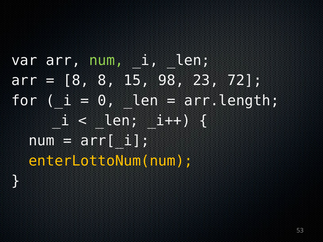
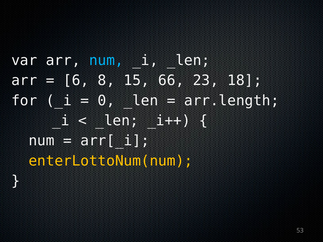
num colour: light green -> light blue (106, 60)
8: 8 -> 6 (76, 81)
98: 98 -> 66 (171, 81)
72: 72 -> 18 (245, 81)
